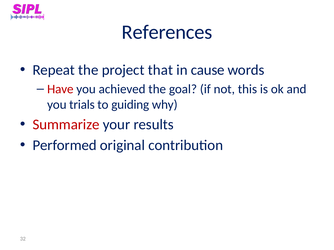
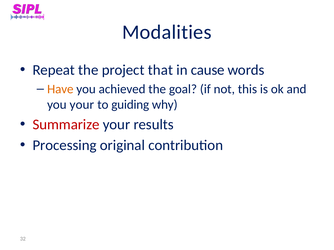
References: References -> Modalities (167, 32)
Have colour: red -> orange (60, 89)
you trials: trials -> your (82, 105)
Performed: Performed -> Processing (65, 145)
